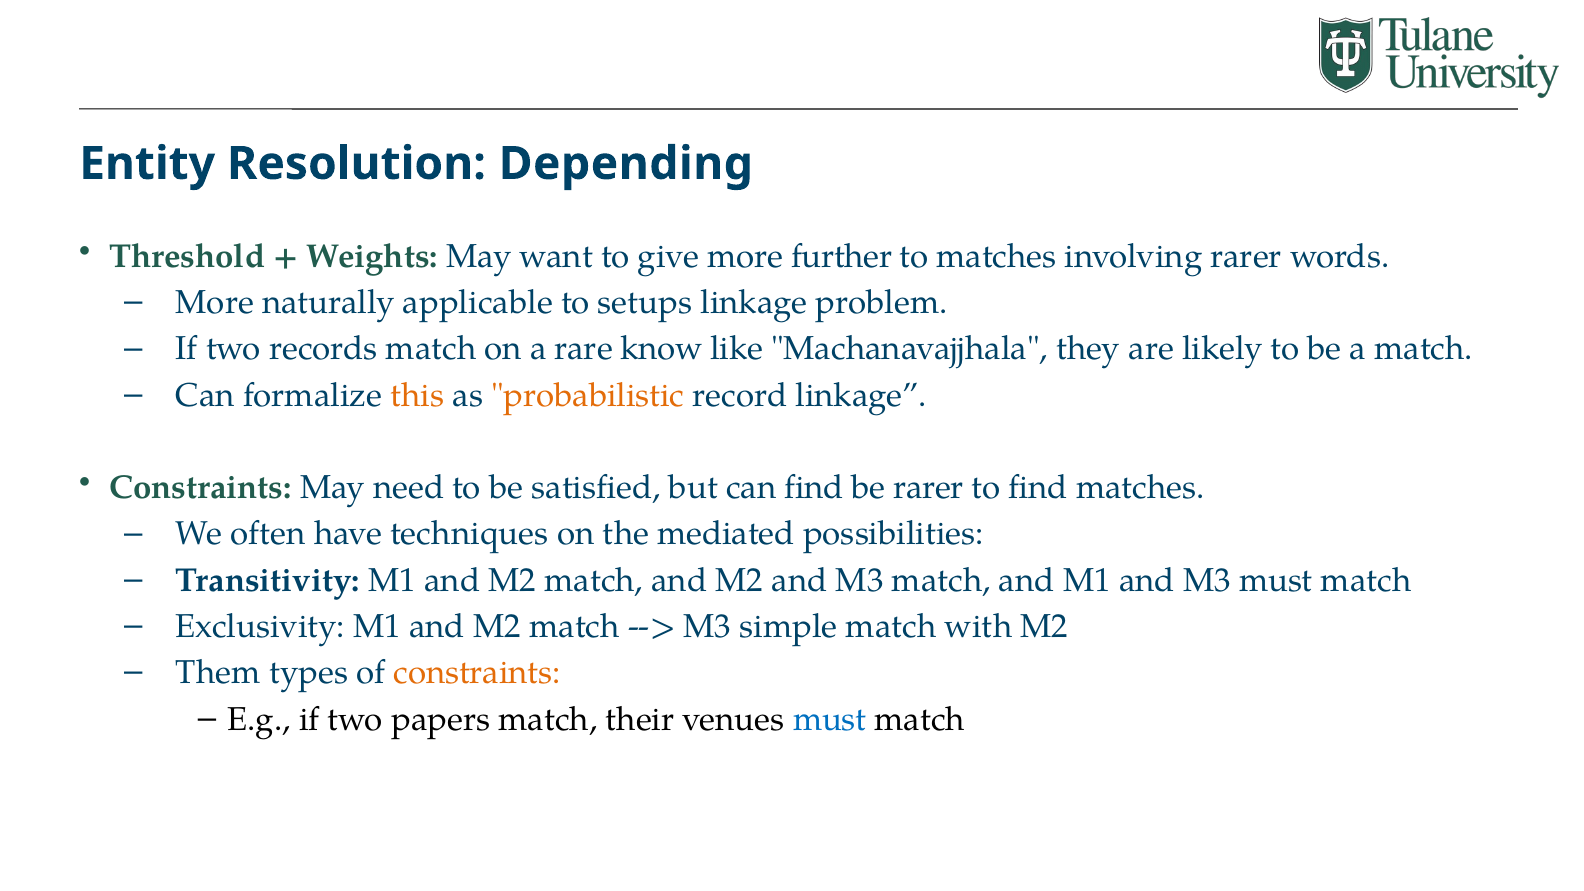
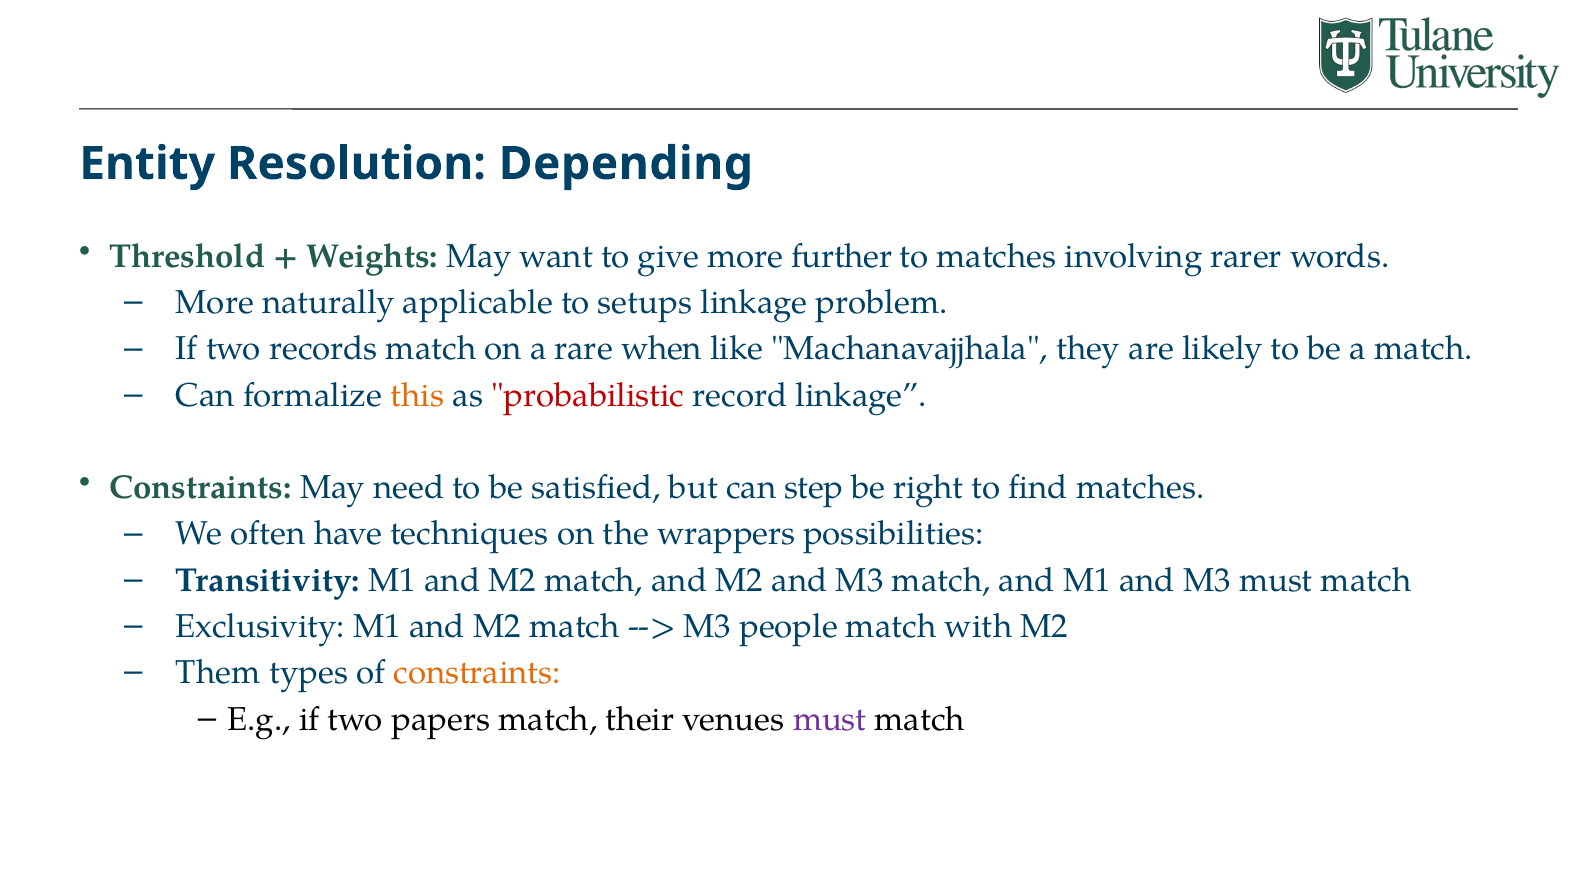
know: know -> when (662, 349)
probabilistic colour: orange -> red (588, 395)
can find: find -> step (814, 488)
be rarer: rarer -> right (929, 488)
mediated: mediated -> wrappers (726, 534)
simple: simple -> people (789, 627)
must colour: blue -> purple (830, 719)
